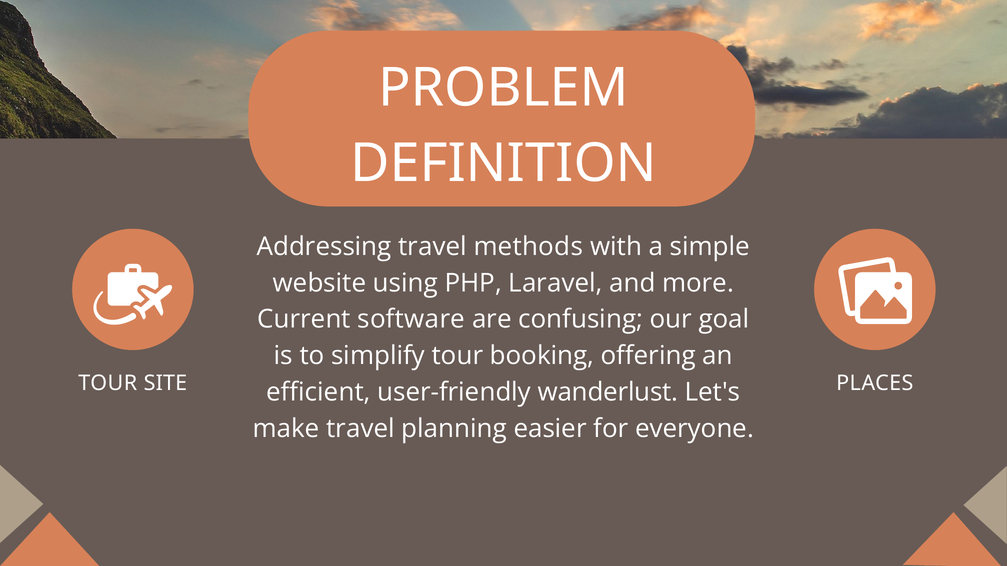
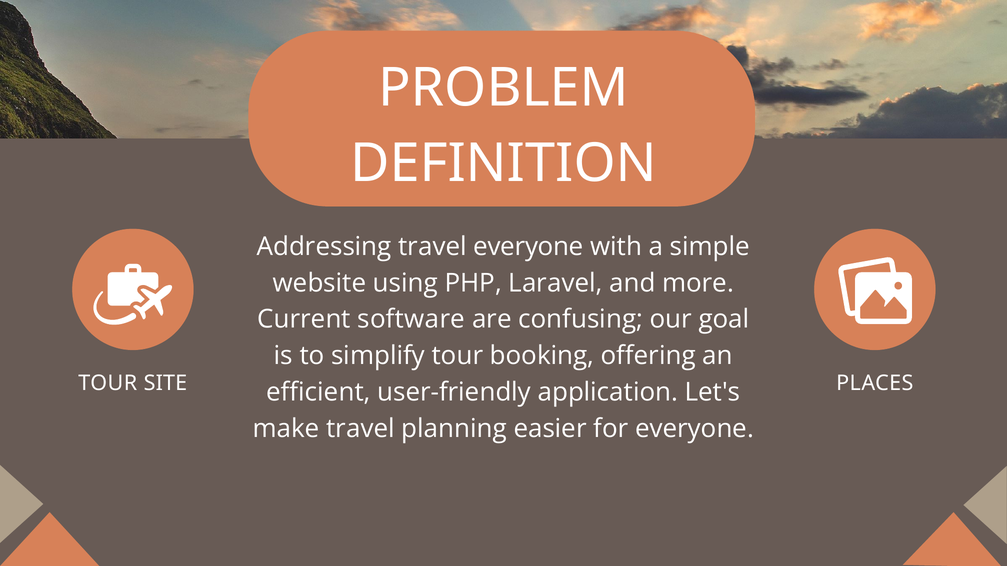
travel methods: methods -> everyone (528, 247)
wanderlust: wanderlust -> application (608, 392)
